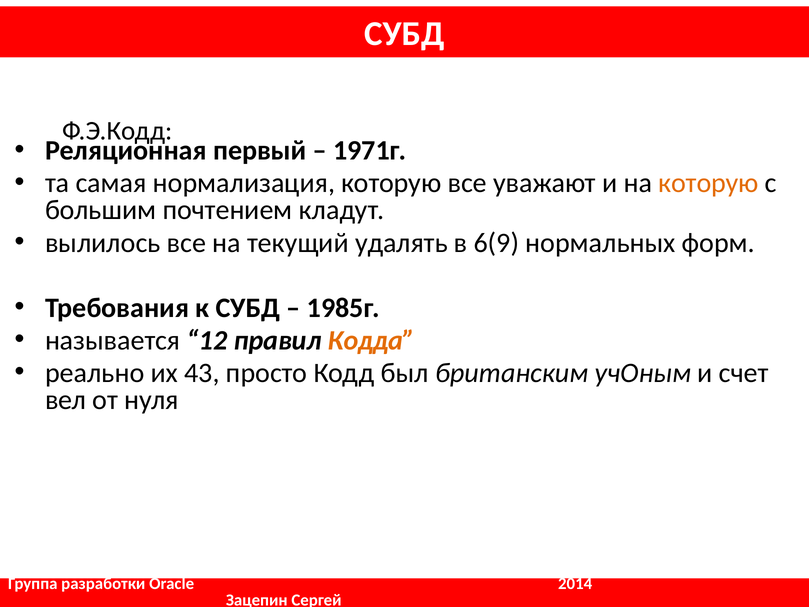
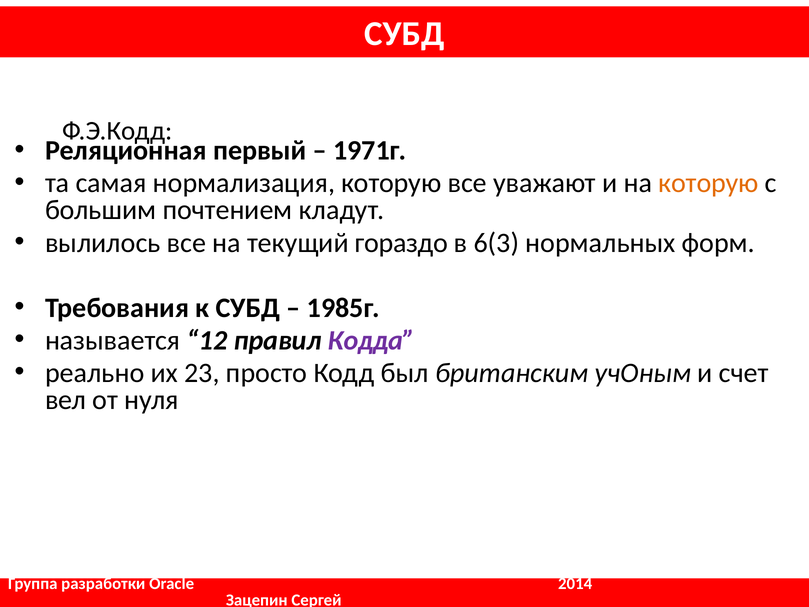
удалять: удалять -> гораздо (401, 243)
6(9: 6(9 -> 6(3 (496, 243)
Кодда colour: orange -> purple (371, 340)
43: 43 -> 23 (202, 373)
